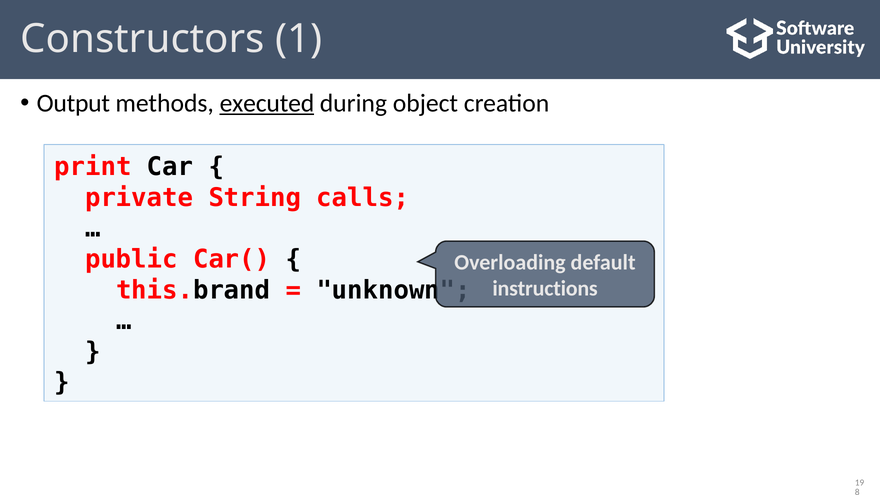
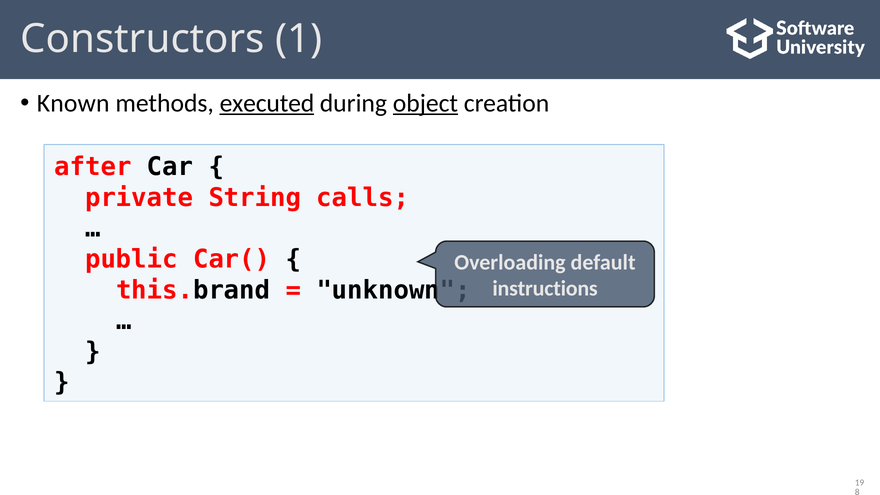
Output: Output -> Known (73, 103)
object underline: none -> present (425, 103)
print: print -> after (93, 167)
